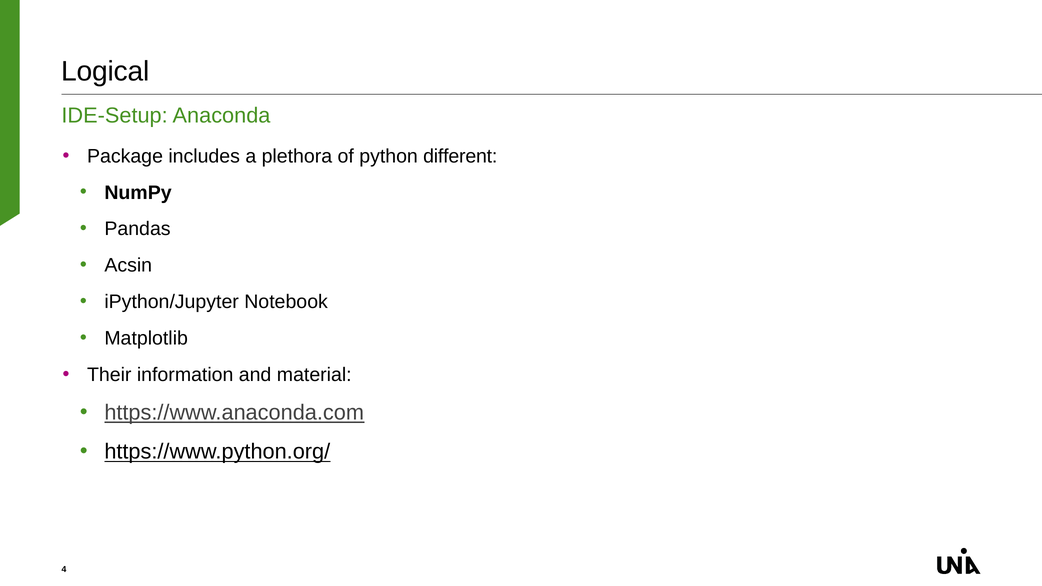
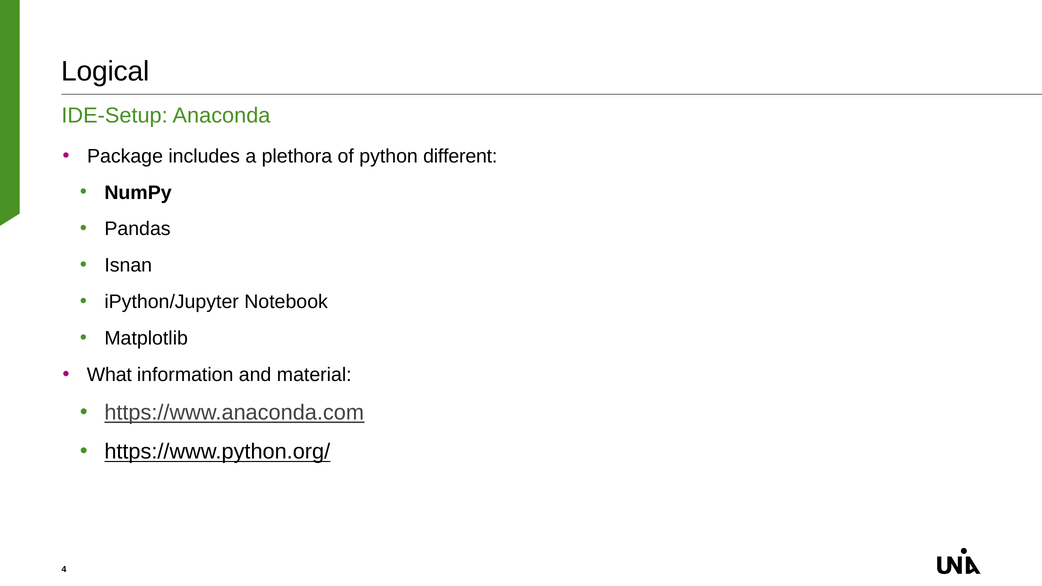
Acsin: Acsin -> Isnan (128, 266)
Their: Their -> What (109, 375)
